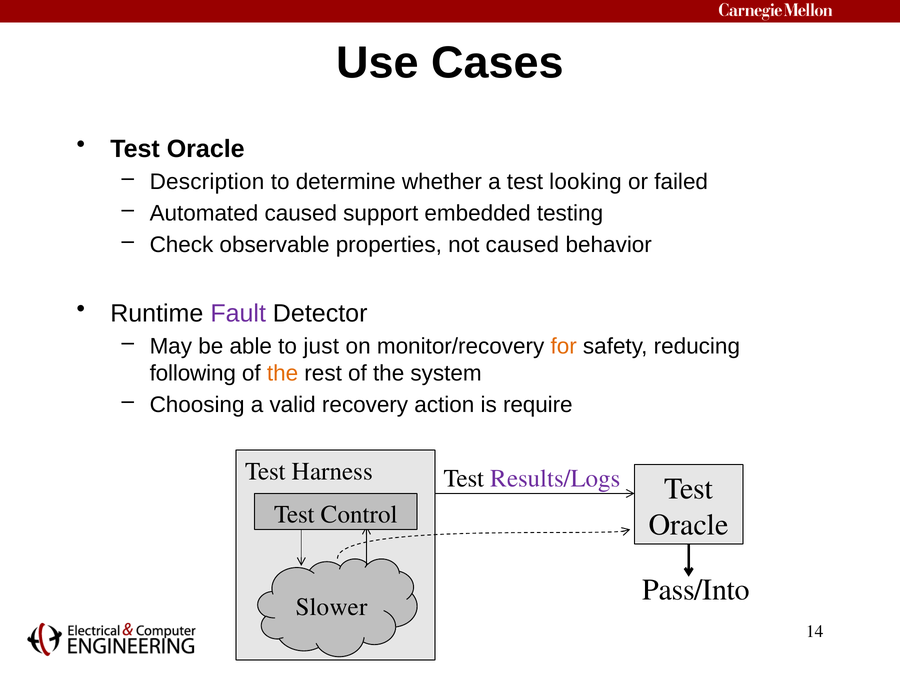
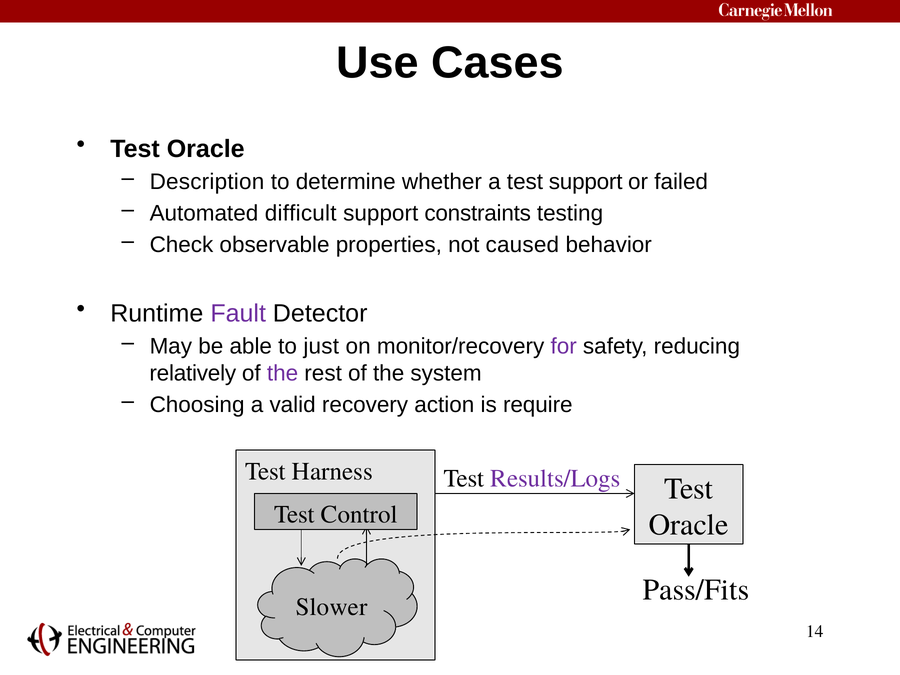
test looking: looking -> support (586, 182)
Automated caused: caused -> difficult (301, 213)
embedded: embedded -> constraints (478, 213)
for colour: orange -> purple (564, 346)
following: following -> relatively (193, 373)
the colour: orange -> purple (283, 373)
Pass/Into: Pass/Into -> Pass/Fits (696, 590)
